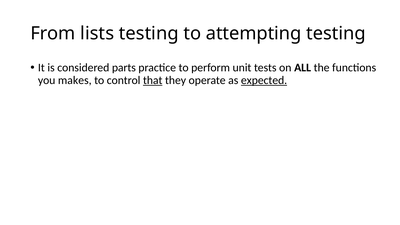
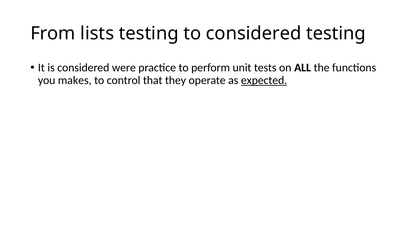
to attempting: attempting -> considered (254, 34)
parts: parts -> were (124, 68)
that underline: present -> none (153, 80)
